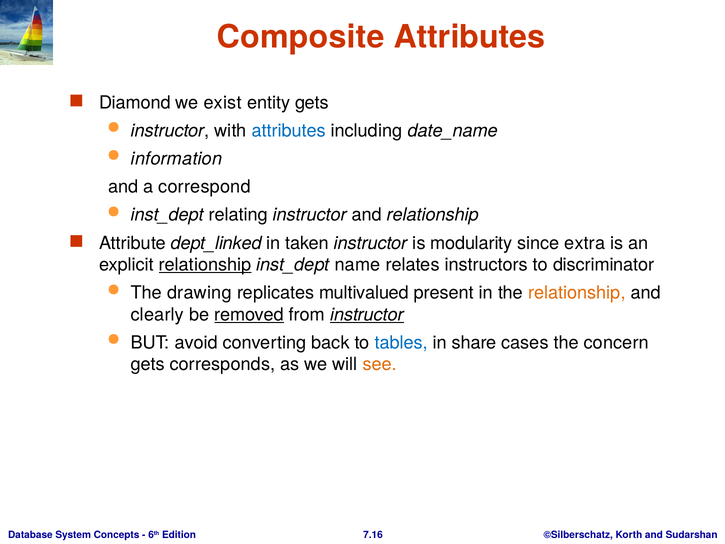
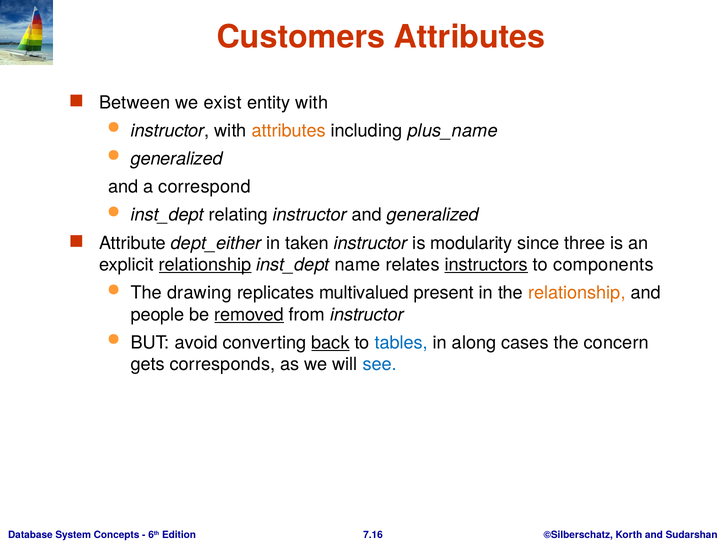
Composite: Composite -> Customers (301, 37)
Diamond: Diamond -> Between (135, 102)
entity gets: gets -> with (312, 102)
attributes colour: blue -> orange (289, 131)
date_name: date_name -> plus_name (453, 131)
information: information -> generalized (177, 159)
and relationship: relationship -> generalized (433, 215)
dept_linked: dept_linked -> dept_either (216, 243)
extra: extra -> three (585, 243)
instructors underline: none -> present (486, 265)
discriminator: discriminator -> components (604, 265)
clearly: clearly -> people (157, 315)
instructor underline: present -> none (367, 315)
back underline: none -> present (330, 343)
share: share -> along (474, 343)
see colour: orange -> blue (380, 364)
